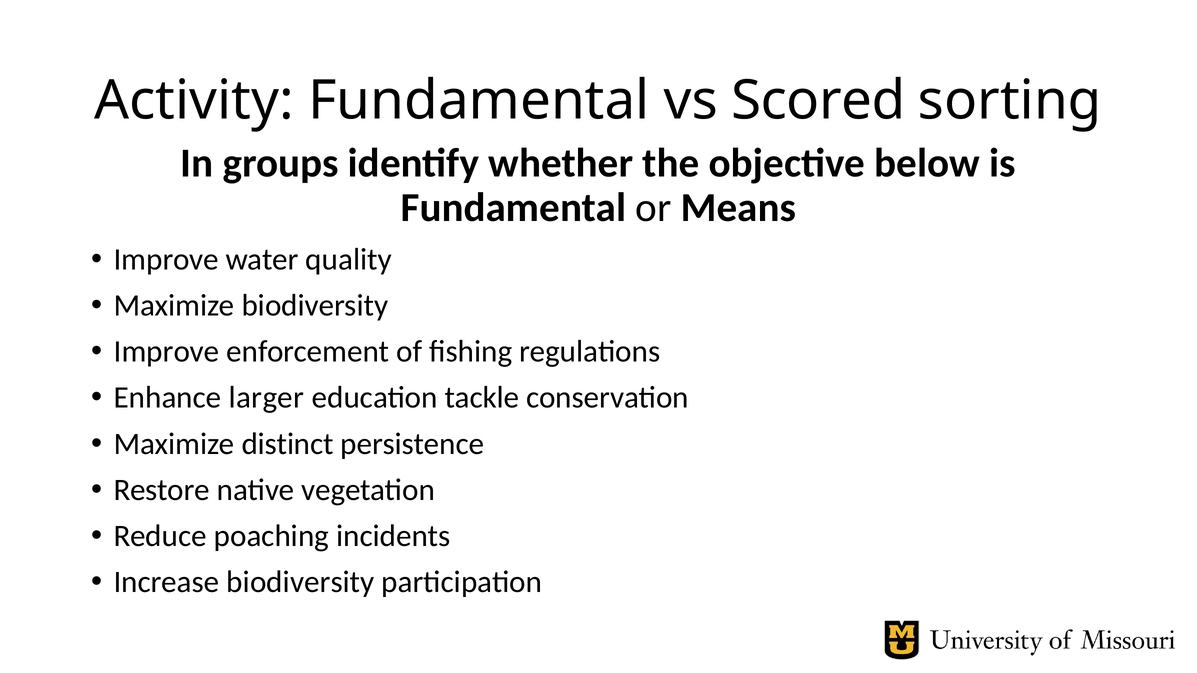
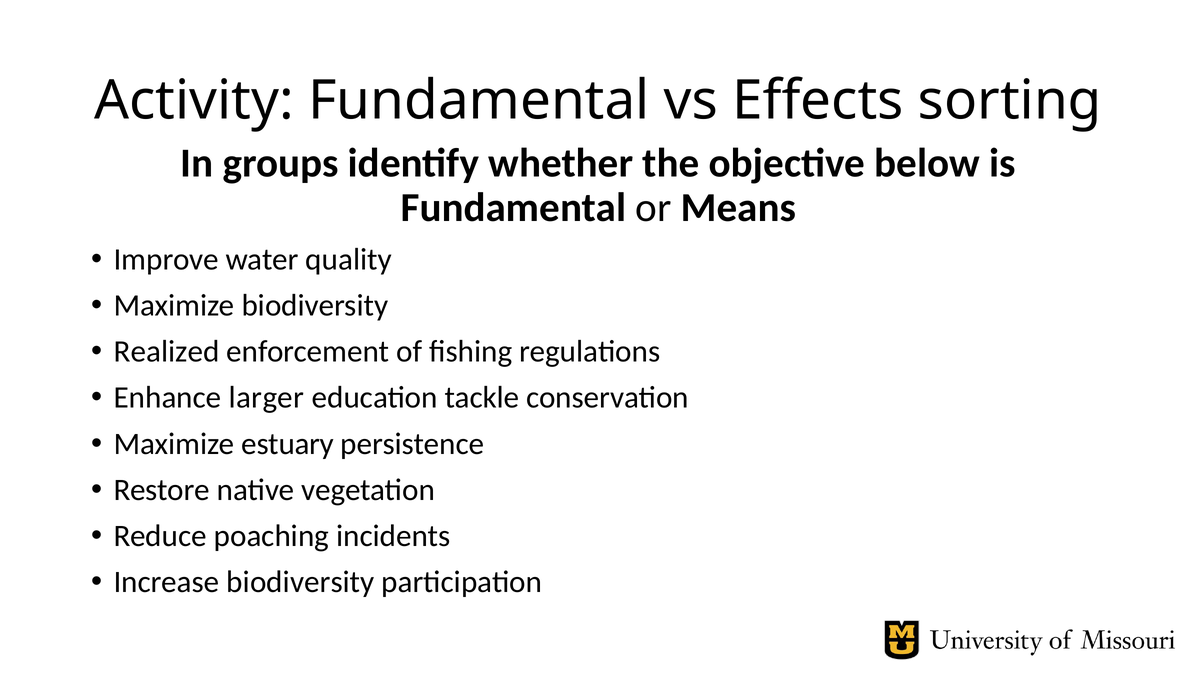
Scored: Scored -> Effects (818, 101)
Improve: Improve -> Realized (167, 352)
distinct: distinct -> estuary (288, 444)
